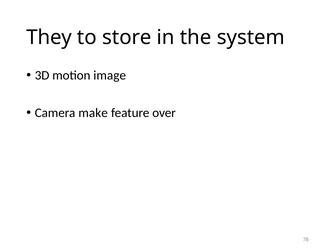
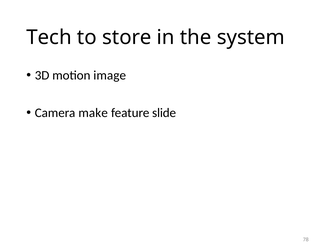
They: They -> Tech (49, 38)
over: over -> slide (164, 113)
